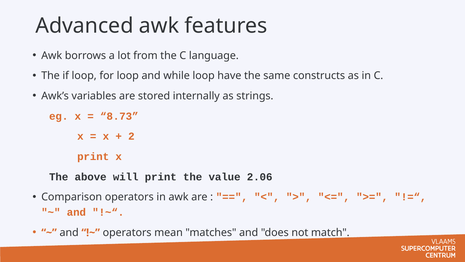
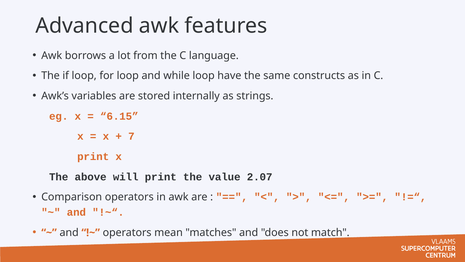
8.73: 8.73 -> 6.15 (119, 116)
2: 2 -> 7 (131, 136)
2.06: 2.06 -> 2.07 (260, 177)
